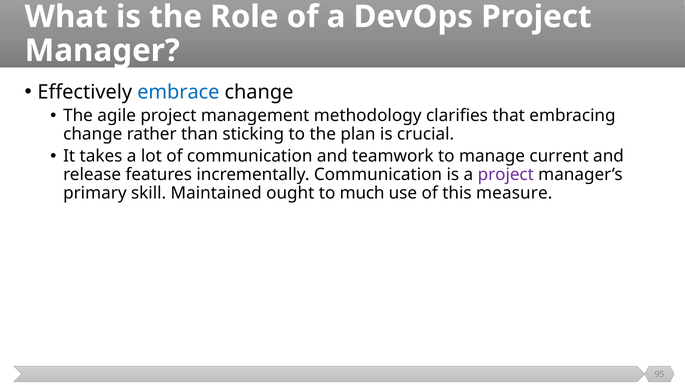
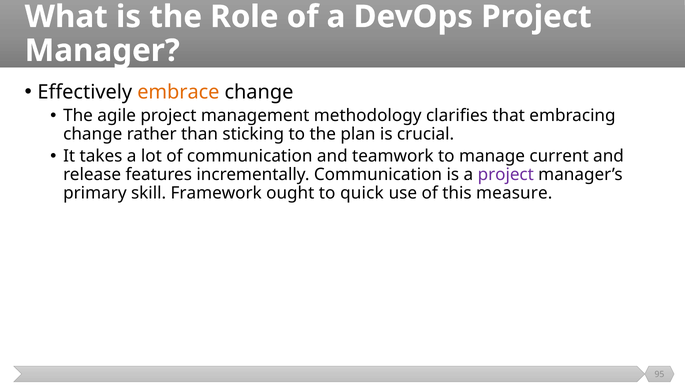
embrace colour: blue -> orange (178, 92)
Maintained: Maintained -> Framework (216, 193)
much: much -> quick (362, 193)
